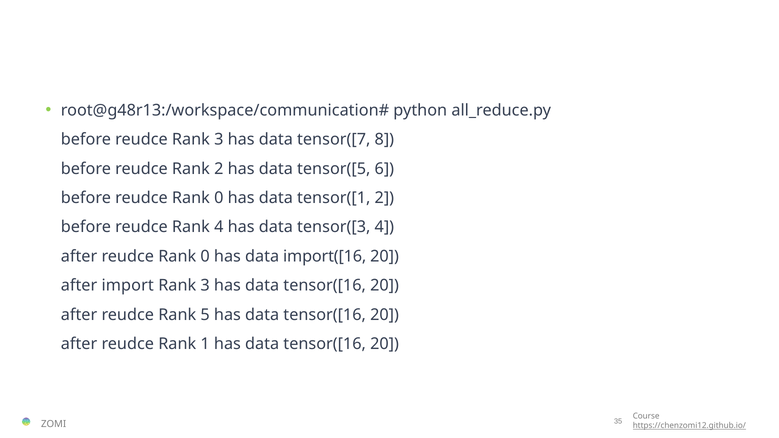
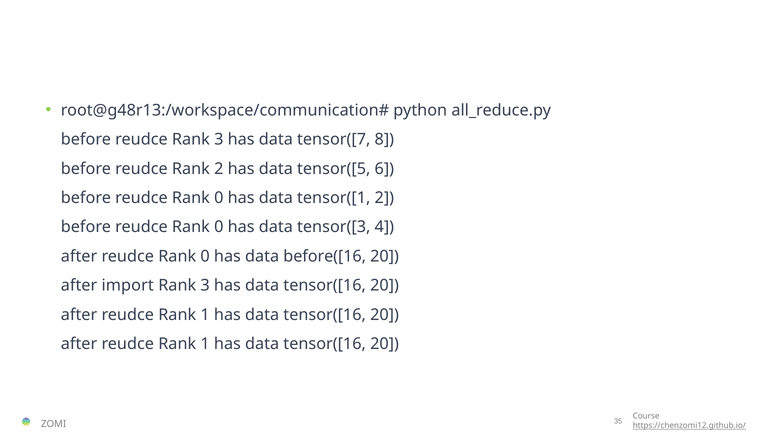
4: 4 -> 0 (219, 227)
import([16: import([16 -> before([16 (325, 256)
5: 5 -> 1 (205, 315)
